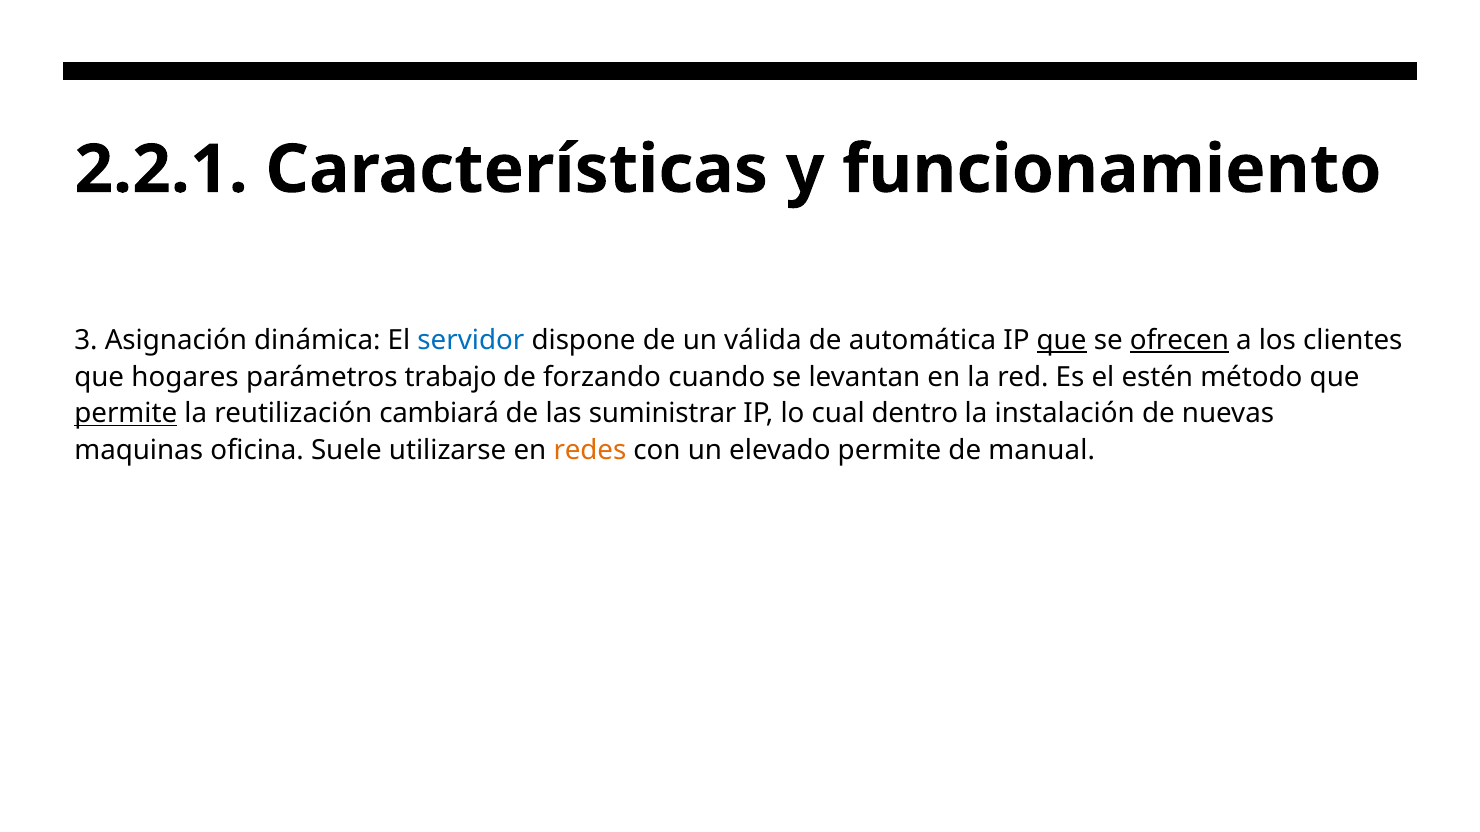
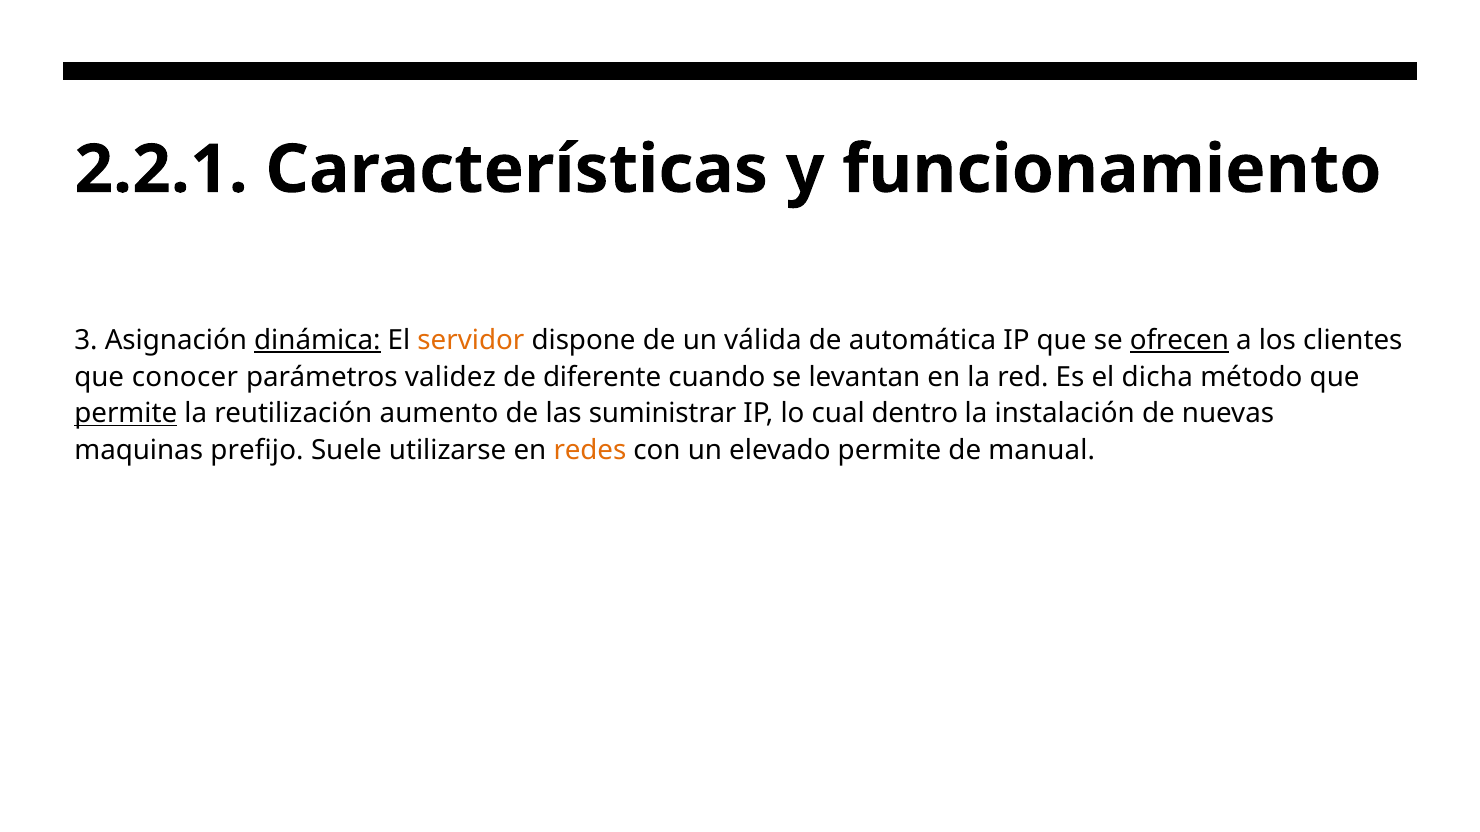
dinámica underline: none -> present (317, 340)
servidor colour: blue -> orange (471, 340)
que underline: present -> none (1062, 340)
hogares: hogares -> conocer (185, 377)
trabajo: trabajo -> validez (450, 377)
forzando: forzando -> diferente (602, 377)
estén: estén -> dicha (1157, 377)
cambiará: cambiará -> aumento (439, 414)
oficina: oficina -> prefijo (257, 450)
